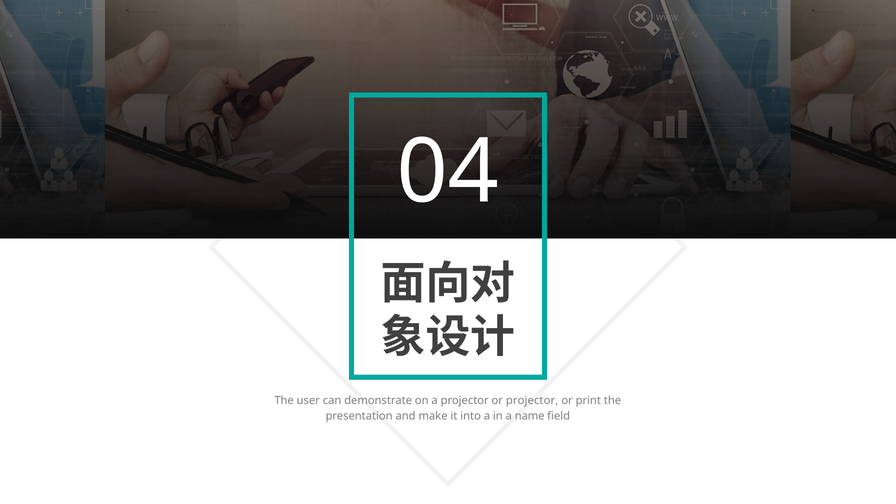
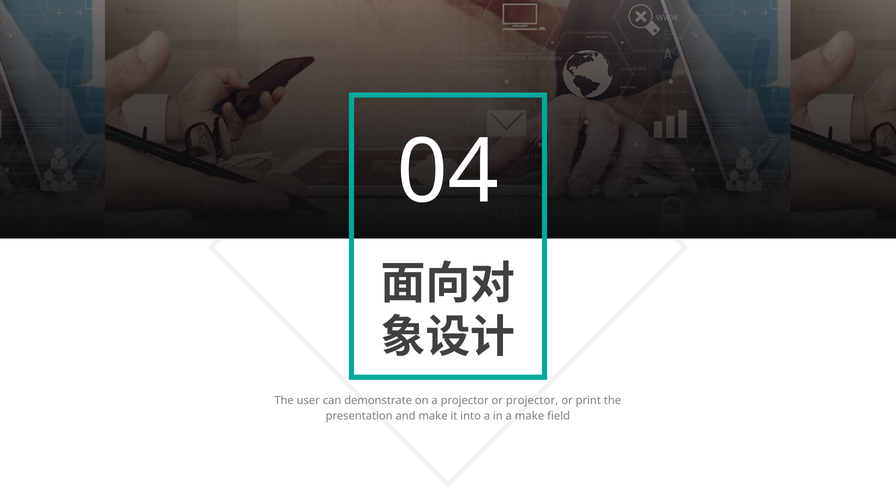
a name: name -> make (530, 416)
